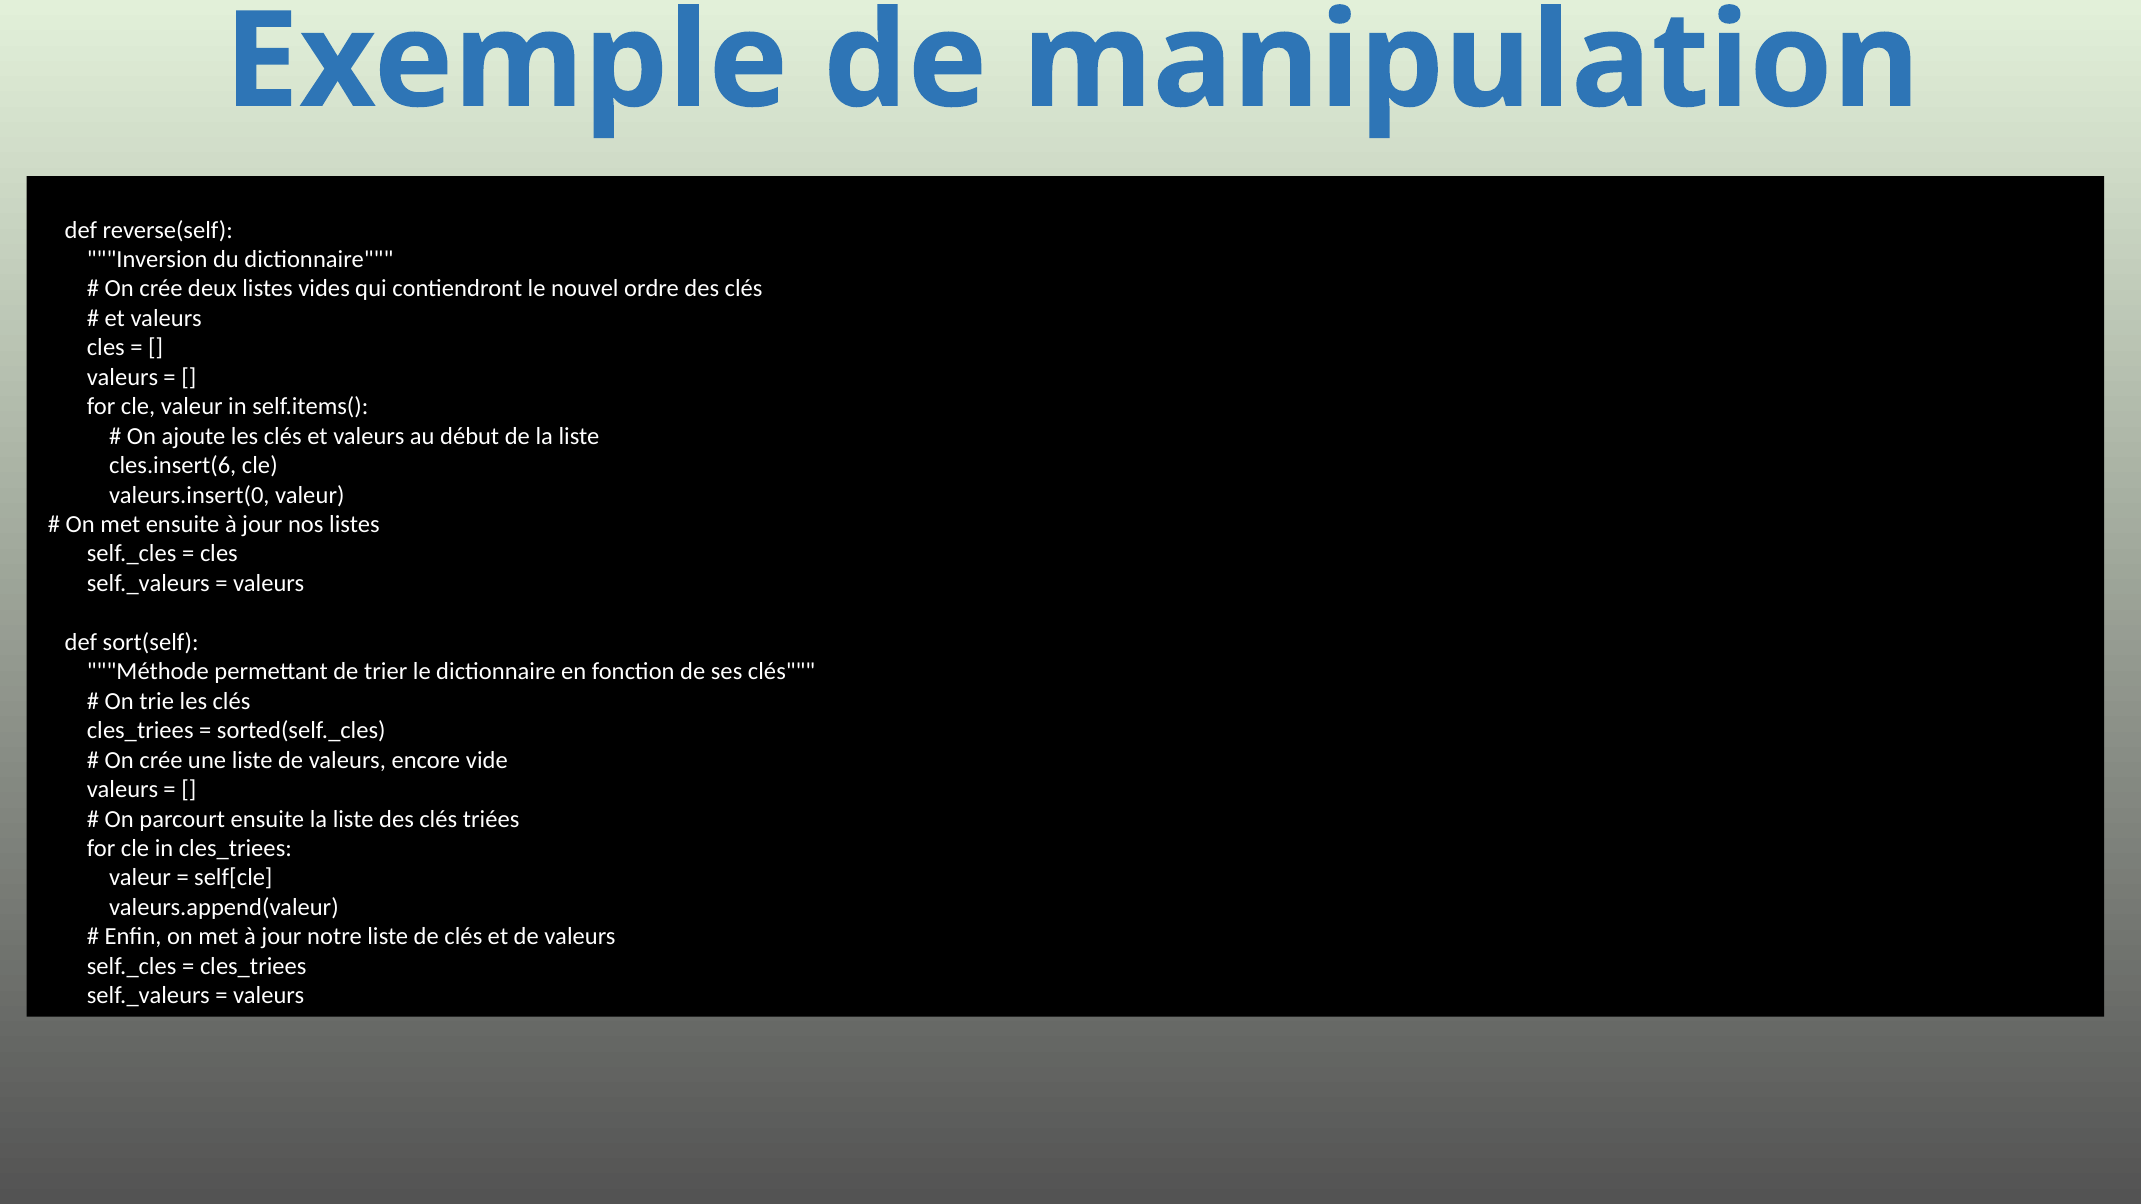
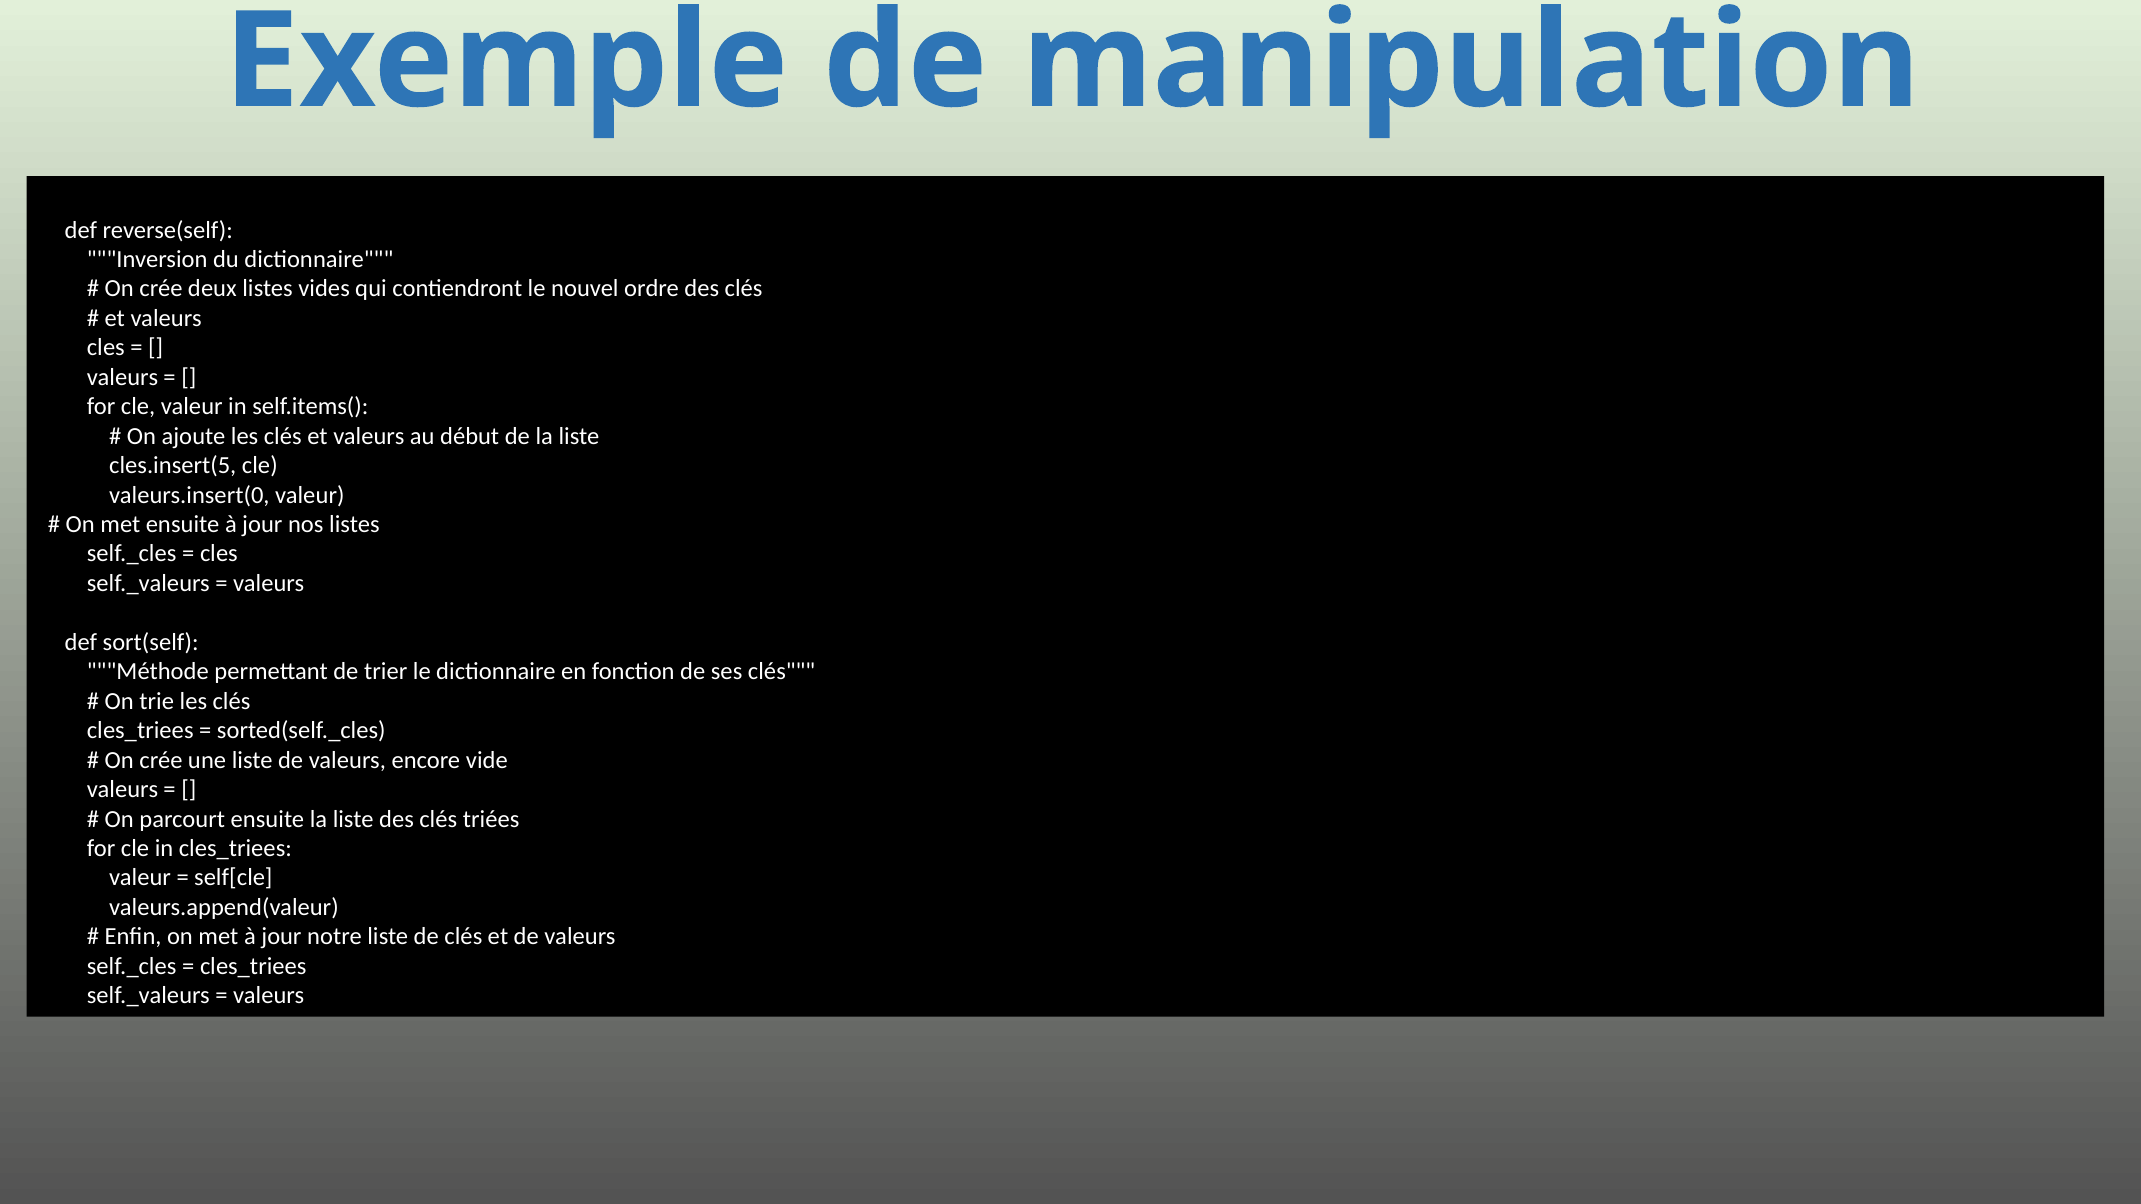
cles.insert(6: cles.insert(6 -> cles.insert(5 (173, 466)
